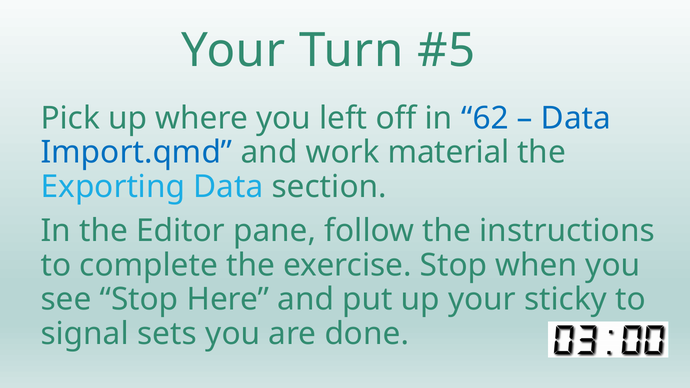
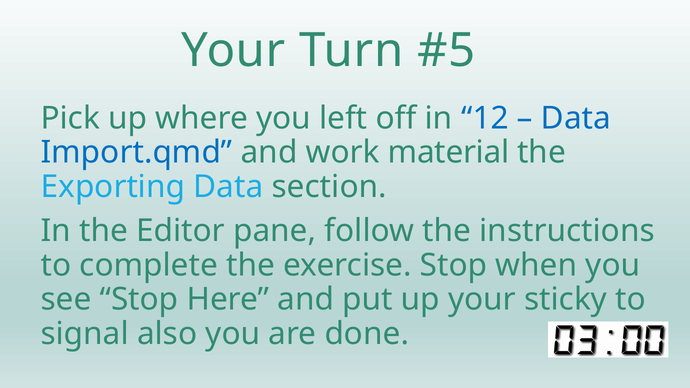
62: 62 -> 12 (485, 118)
sets: sets -> also (167, 334)
